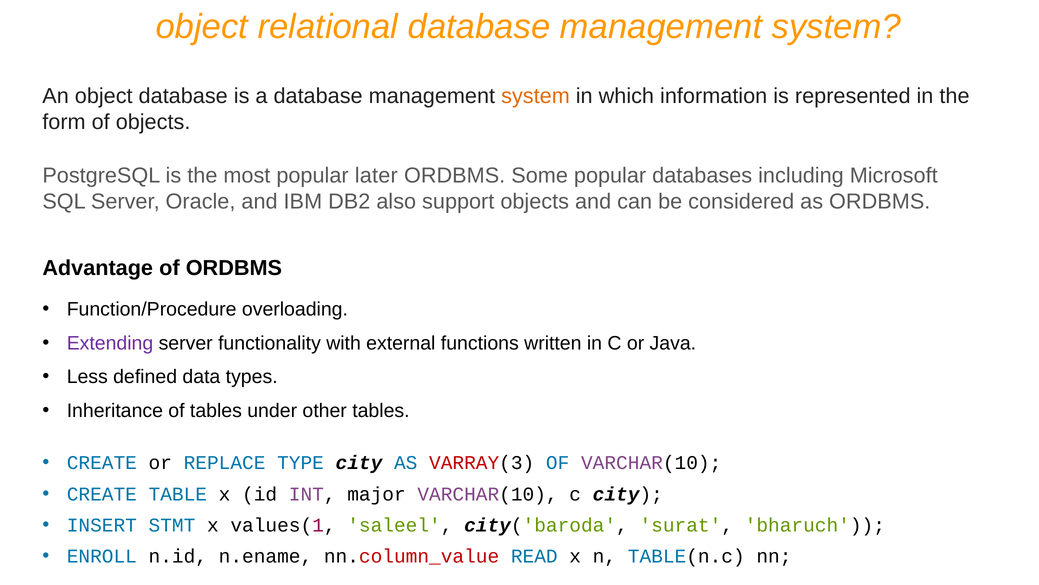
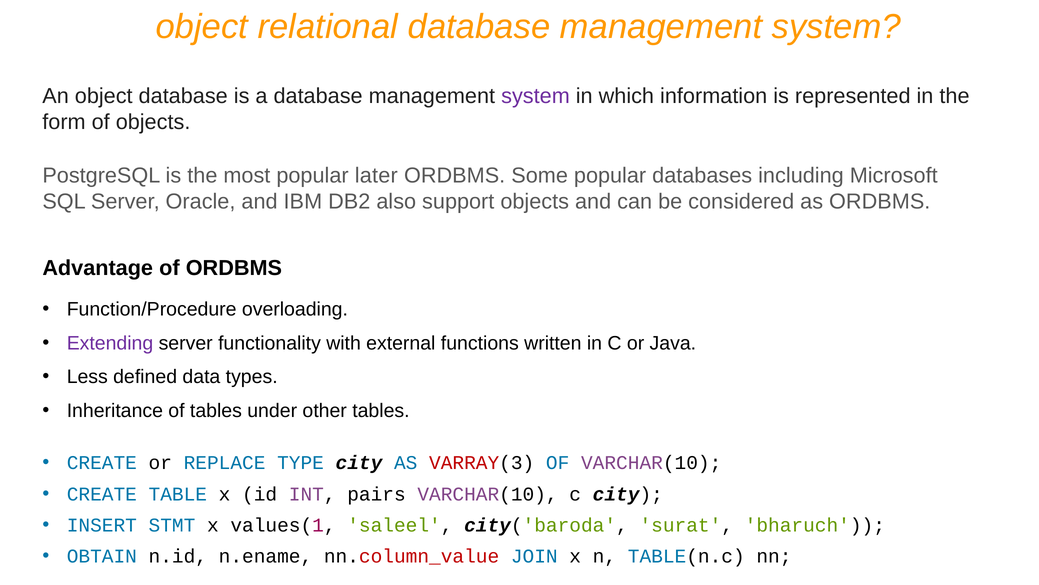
system colour: orange -> purple (535, 96)
major: major -> pairs (377, 494)
ENROLL: ENROLL -> OBTAIN (102, 556)
READ: READ -> JOIN (534, 556)
